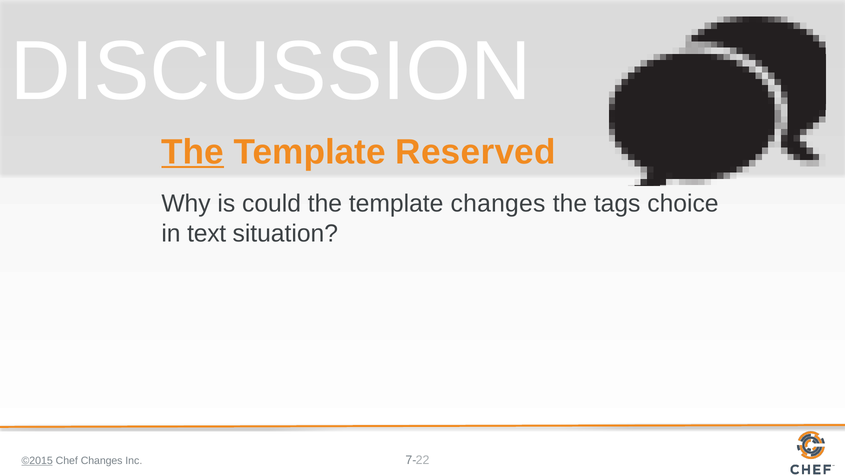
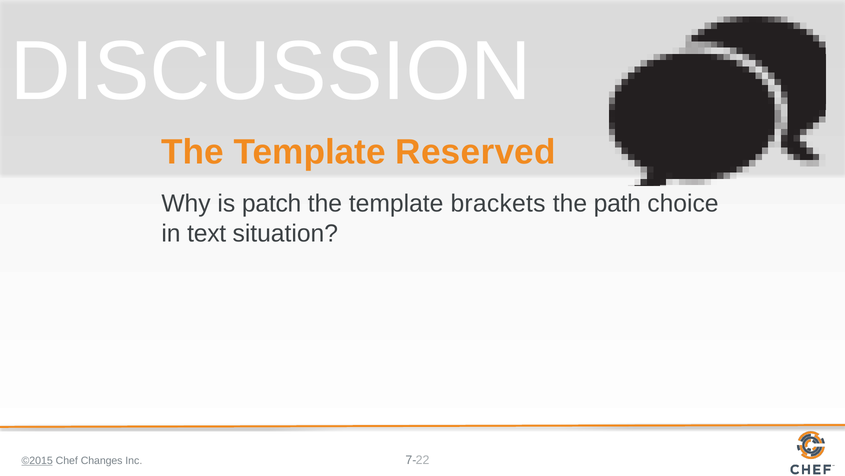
The underline: present -> none (193, 152)
could: could -> patch (272, 203)
template changes: changes -> brackets (498, 203)
tags: tags -> path (617, 203)
